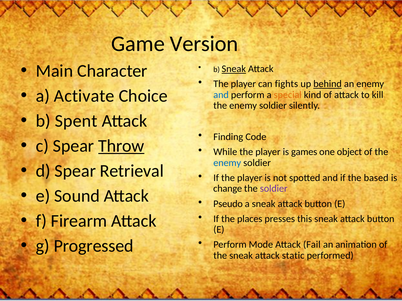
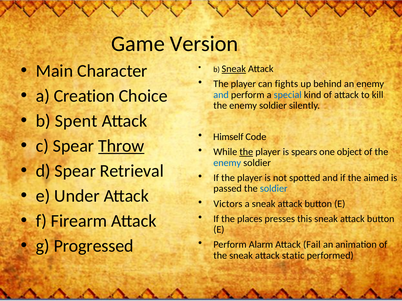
behind underline: present -> none (328, 84)
Activate: Activate -> Creation (84, 96)
special colour: orange -> blue (288, 95)
Finding: Finding -> Himself (228, 137)
the underline: none -> present (246, 152)
games: games -> spears (304, 152)
based: based -> aimed (376, 178)
change: change -> passed (228, 189)
soldier colour: purple -> blue (274, 189)
Sound: Sound -> Under (77, 196)
Pseudo: Pseudo -> Victors (228, 204)
Mode: Mode -> Alarm (261, 245)
